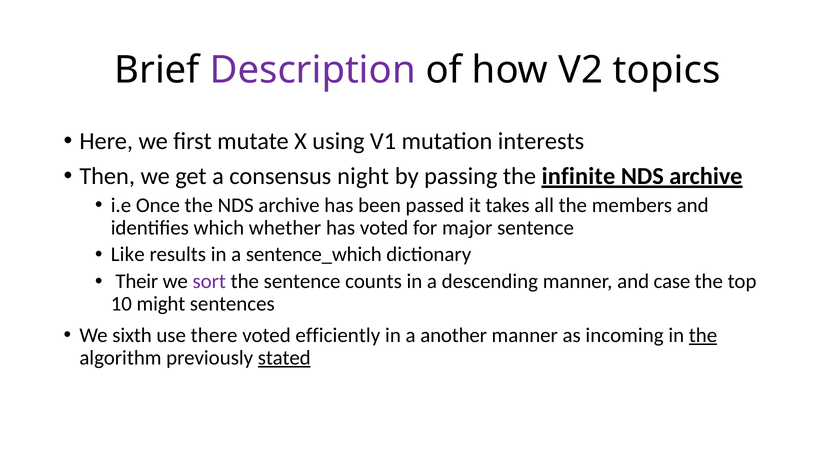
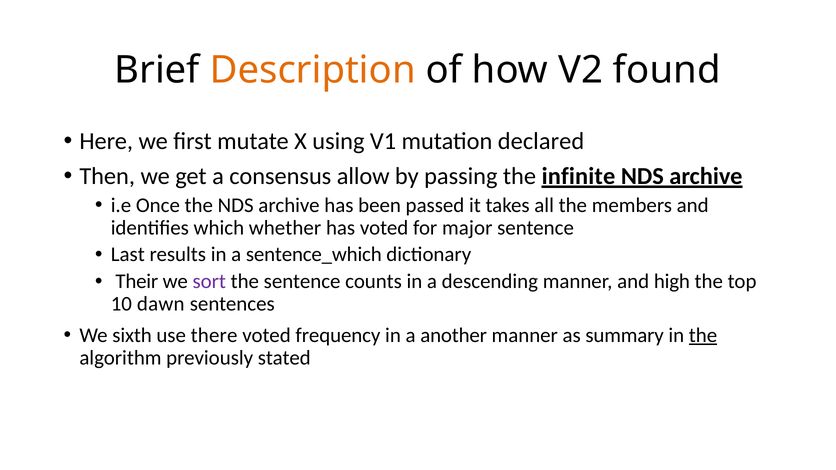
Description colour: purple -> orange (313, 70)
topics: topics -> found (667, 70)
interests: interests -> declared (541, 141)
night: night -> allow (363, 176)
Like: Like -> Last (128, 255)
case: case -> high (672, 282)
might: might -> dawn (161, 304)
efficiently: efficiently -> frequency (338, 335)
incoming: incoming -> summary (625, 335)
stated underline: present -> none (284, 358)
